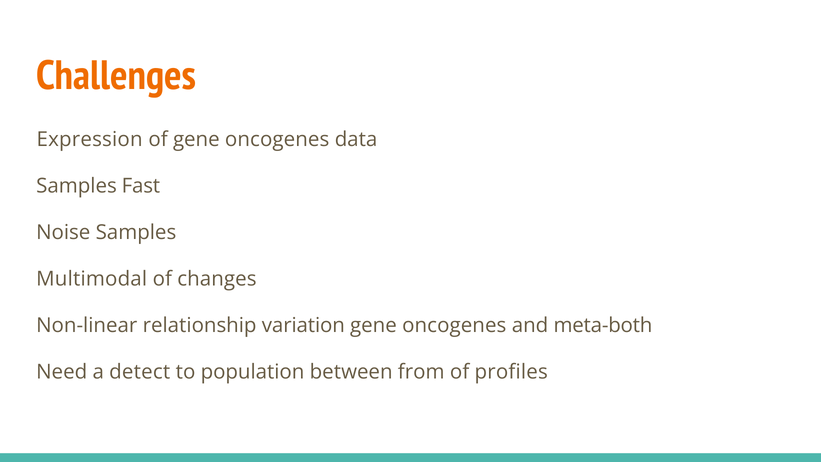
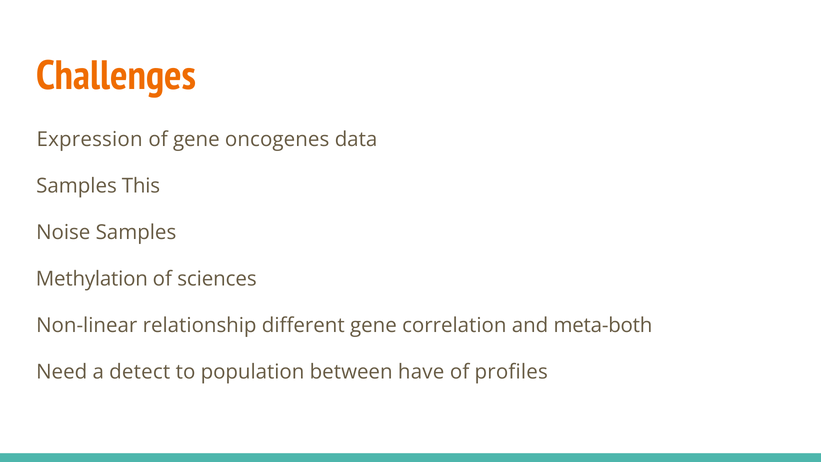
Fast: Fast -> This (141, 186)
Multimodal: Multimodal -> Methylation (92, 279)
changes: changes -> sciences (217, 279)
variation: variation -> different (303, 326)
oncogenes: oncogenes -> correlation (454, 326)
from: from -> have (421, 372)
